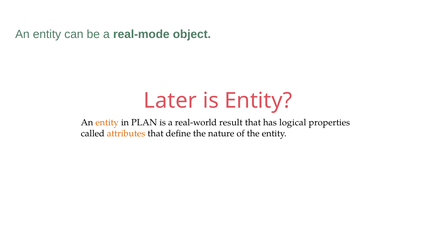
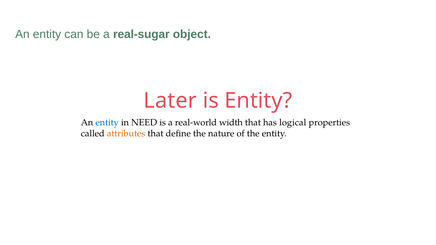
real-mode: real-mode -> real-sugar (141, 34)
entity colour: orange -> blue (107, 123)
PLAN: PLAN -> NEED (144, 123)
result: result -> width (231, 123)
